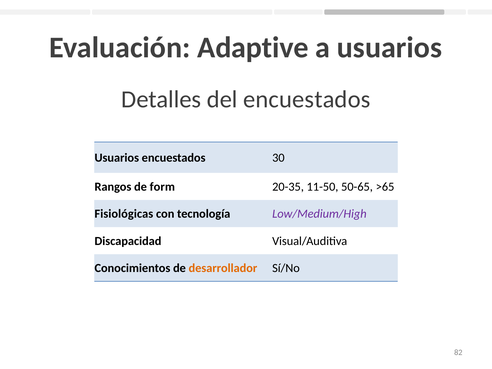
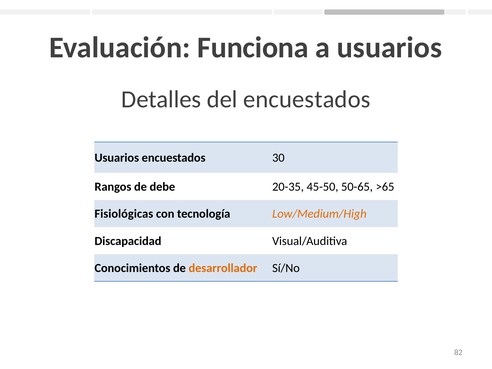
Adaptive: Adaptive -> Funciona (253, 48)
form: form -> debe (162, 187)
11-50: 11-50 -> 45-50 (323, 187)
Low/Medium/High colour: purple -> orange (319, 214)
